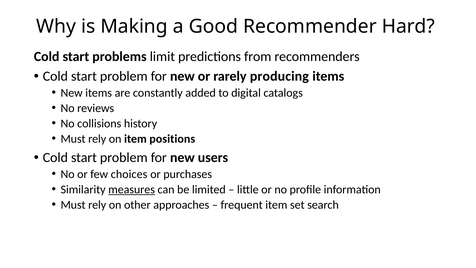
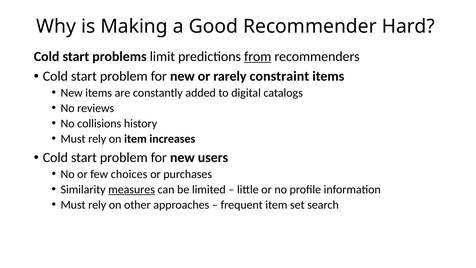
from underline: none -> present (258, 56)
producing: producing -> constraint (279, 76)
positions: positions -> increases (172, 139)
